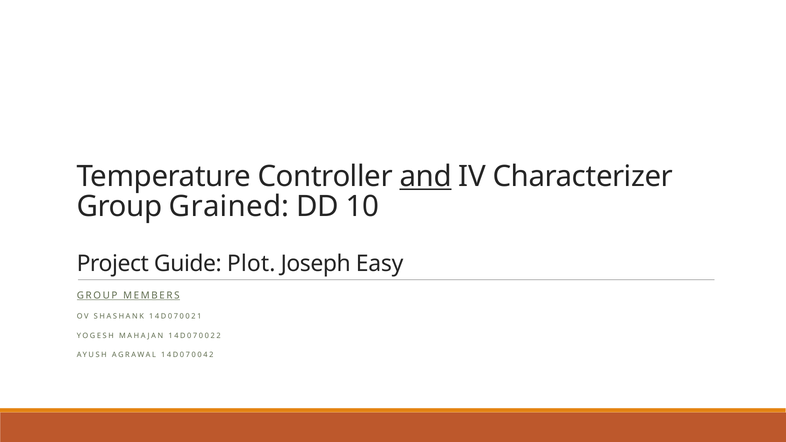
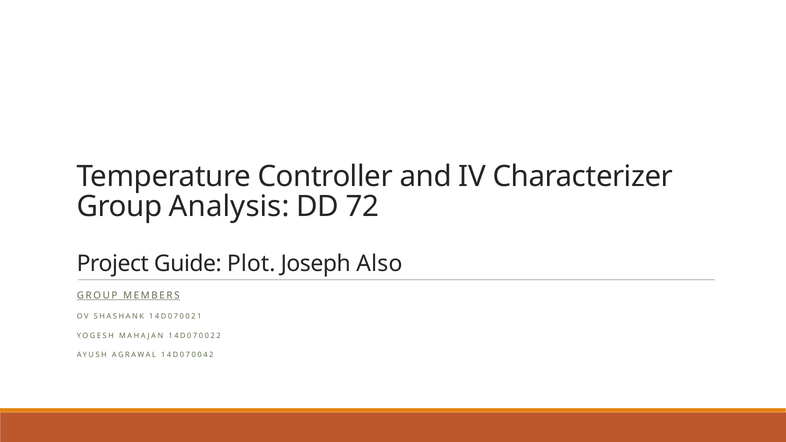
and underline: present -> none (426, 177)
Grained: Grained -> Analysis (229, 207)
10: 10 -> 72 (363, 207)
Easy: Easy -> Also (379, 264)
